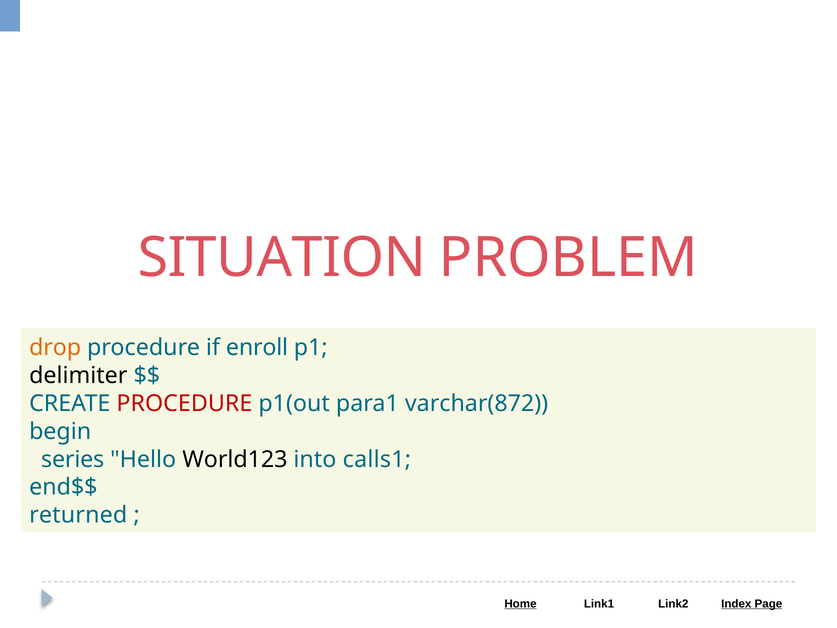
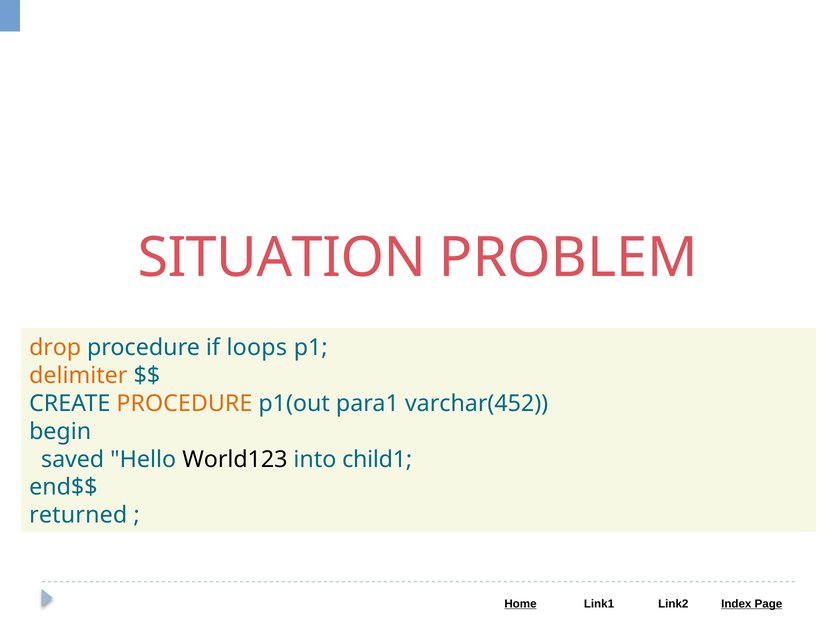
enroll: enroll -> loops (257, 348)
delimiter colour: black -> orange (78, 375)
PROCEDURE colour: red -> orange (184, 403)
varchar(872: varchar(872 -> varchar(452 (477, 403)
series: series -> saved (73, 459)
calls1: calls1 -> child1 (377, 459)
